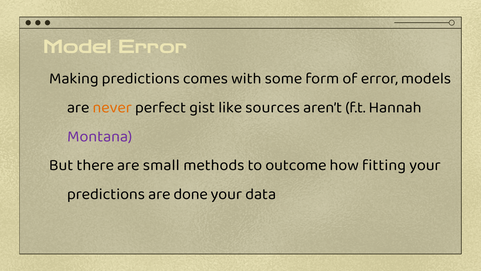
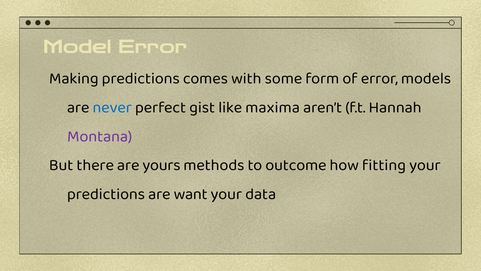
never colour: orange -> blue (112, 107)
sources: sources -> maxima (273, 107)
small: small -> yours (161, 165)
done: done -> want (191, 194)
